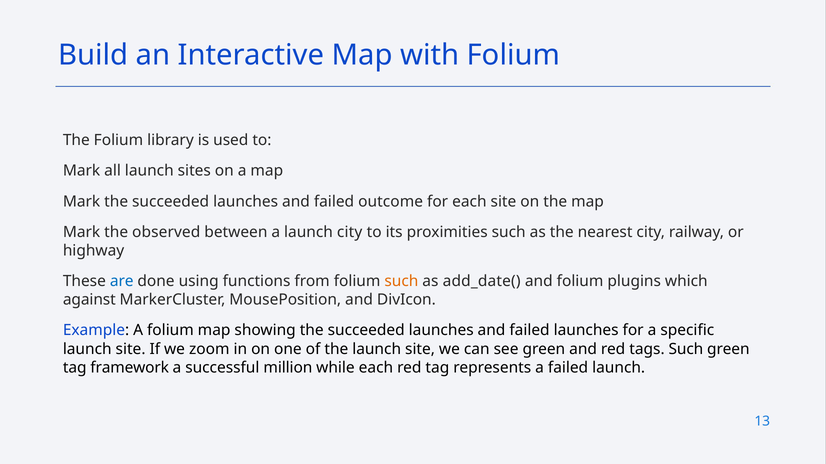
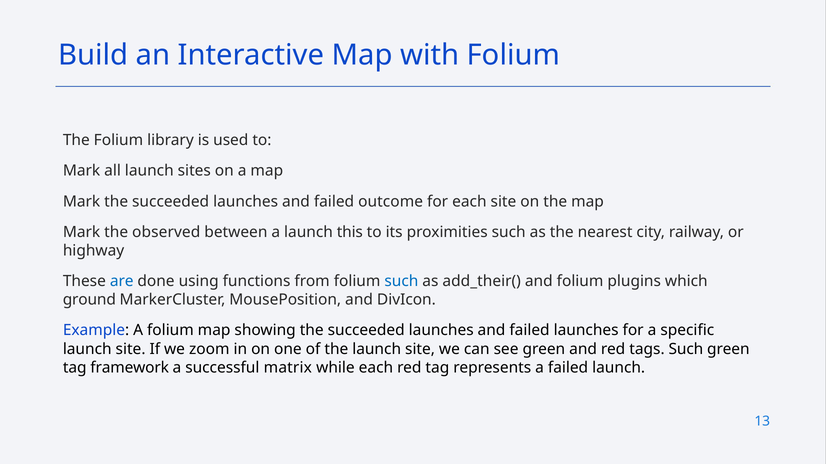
launch city: city -> this (350, 232)
such colour: orange -> blue (401, 282)
add_date(: add_date( -> add_their( (482, 282)
against: against -> ground (89, 300)
million: million -> matrix (288, 368)
